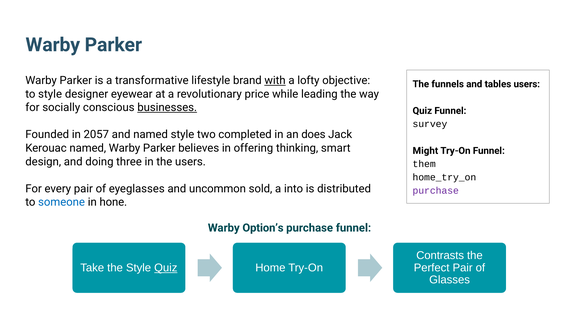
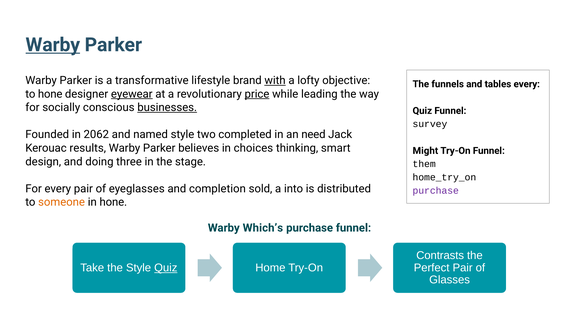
Warby underline: none -> present (53, 45)
tables users: users -> every (527, 84)
to style: style -> hone (50, 94)
eyewear underline: none -> present (132, 94)
price underline: none -> present (257, 94)
2057: 2057 -> 2062 (96, 134)
does: does -> need (313, 134)
Kerouac named: named -> results (88, 148)
offering: offering -> choices (253, 148)
the users: users -> stage (190, 161)
uncommon: uncommon -> completion (217, 189)
someone colour: blue -> orange (62, 202)
Option’s: Option’s -> Which’s (263, 228)
